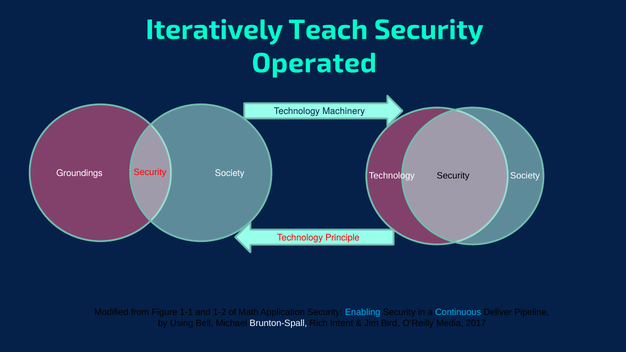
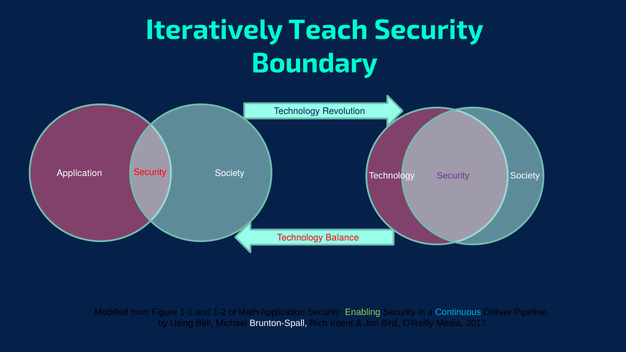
Operated: Operated -> Boundary (314, 63)
Machinery: Machinery -> Revolution (344, 111)
Security colour: black -> purple (453, 176)
Groundings: Groundings -> Application (79, 173)
Principle: Principle -> Balance (342, 238)
Enabling colour: light blue -> light green (363, 313)
